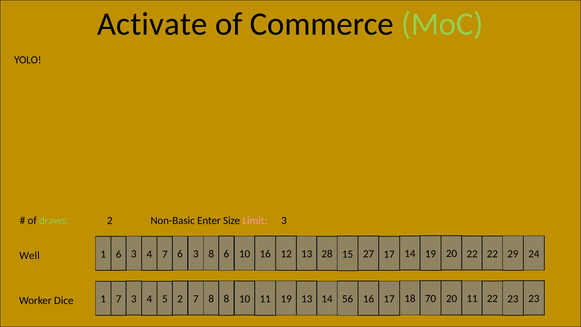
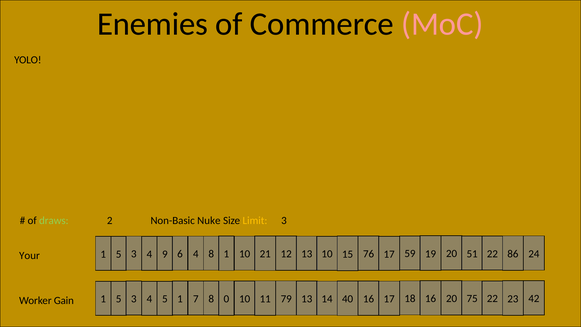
Activate: Activate -> Enemies (153, 24)
MoC colour: light green -> pink (442, 24)
Enter: Enter -> Nuke (209, 221)
Limit colour: pink -> yellow (255, 221)
Well: Well -> Your (29, 255)
6: 6 -> 5 (119, 254)
4 7: 7 -> 9 (165, 254)
3: 3 -> 4 (196, 254)
8 6: 6 -> 1 (226, 254)
10 16: 16 -> 21 (265, 254)
13 28: 28 -> 10 (327, 254)
27: 27 -> 76 (369, 254)
17 14: 14 -> 59 (410, 254)
20 22: 22 -> 51 (472, 254)
29: 29 -> 86 (513, 254)
Dice: Dice -> Gain (64, 300)
7: 7 -> 5 (119, 299)
5 2: 2 -> 1 (180, 299)
8 8: 8 -> 0 (226, 299)
11 19: 19 -> 79 (286, 299)
56: 56 -> 40 (348, 299)
18 70: 70 -> 16 (431, 298)
20 11: 11 -> 75 (472, 298)
23 23: 23 -> 42 (534, 298)
